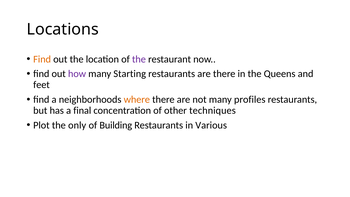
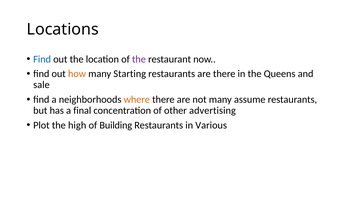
Find colour: orange -> blue (42, 59)
how colour: purple -> orange (77, 74)
feet: feet -> sale (41, 85)
profiles: profiles -> assume (250, 99)
techniques: techniques -> advertising (212, 110)
only: only -> high (77, 125)
